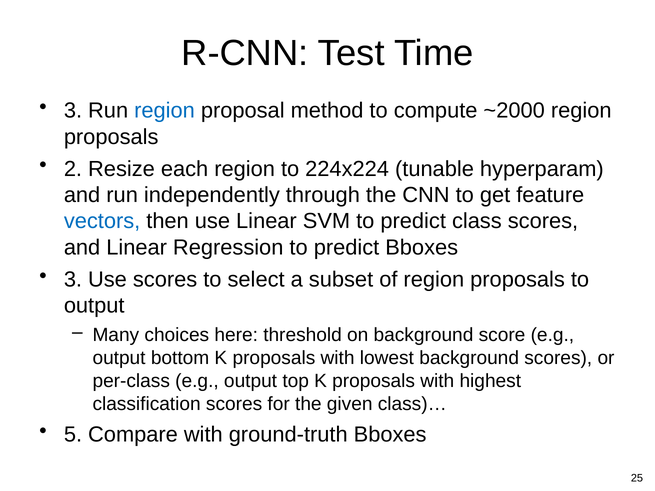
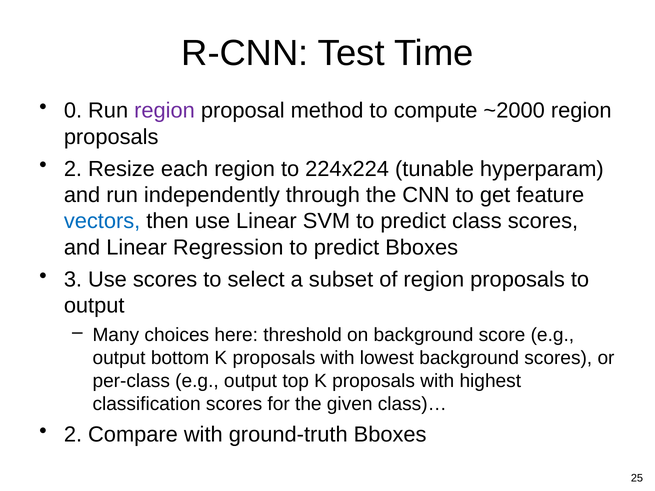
3: 3 -> 0 (73, 111)
region colour: blue -> purple (164, 111)
5: 5 -> 2 (73, 435)
